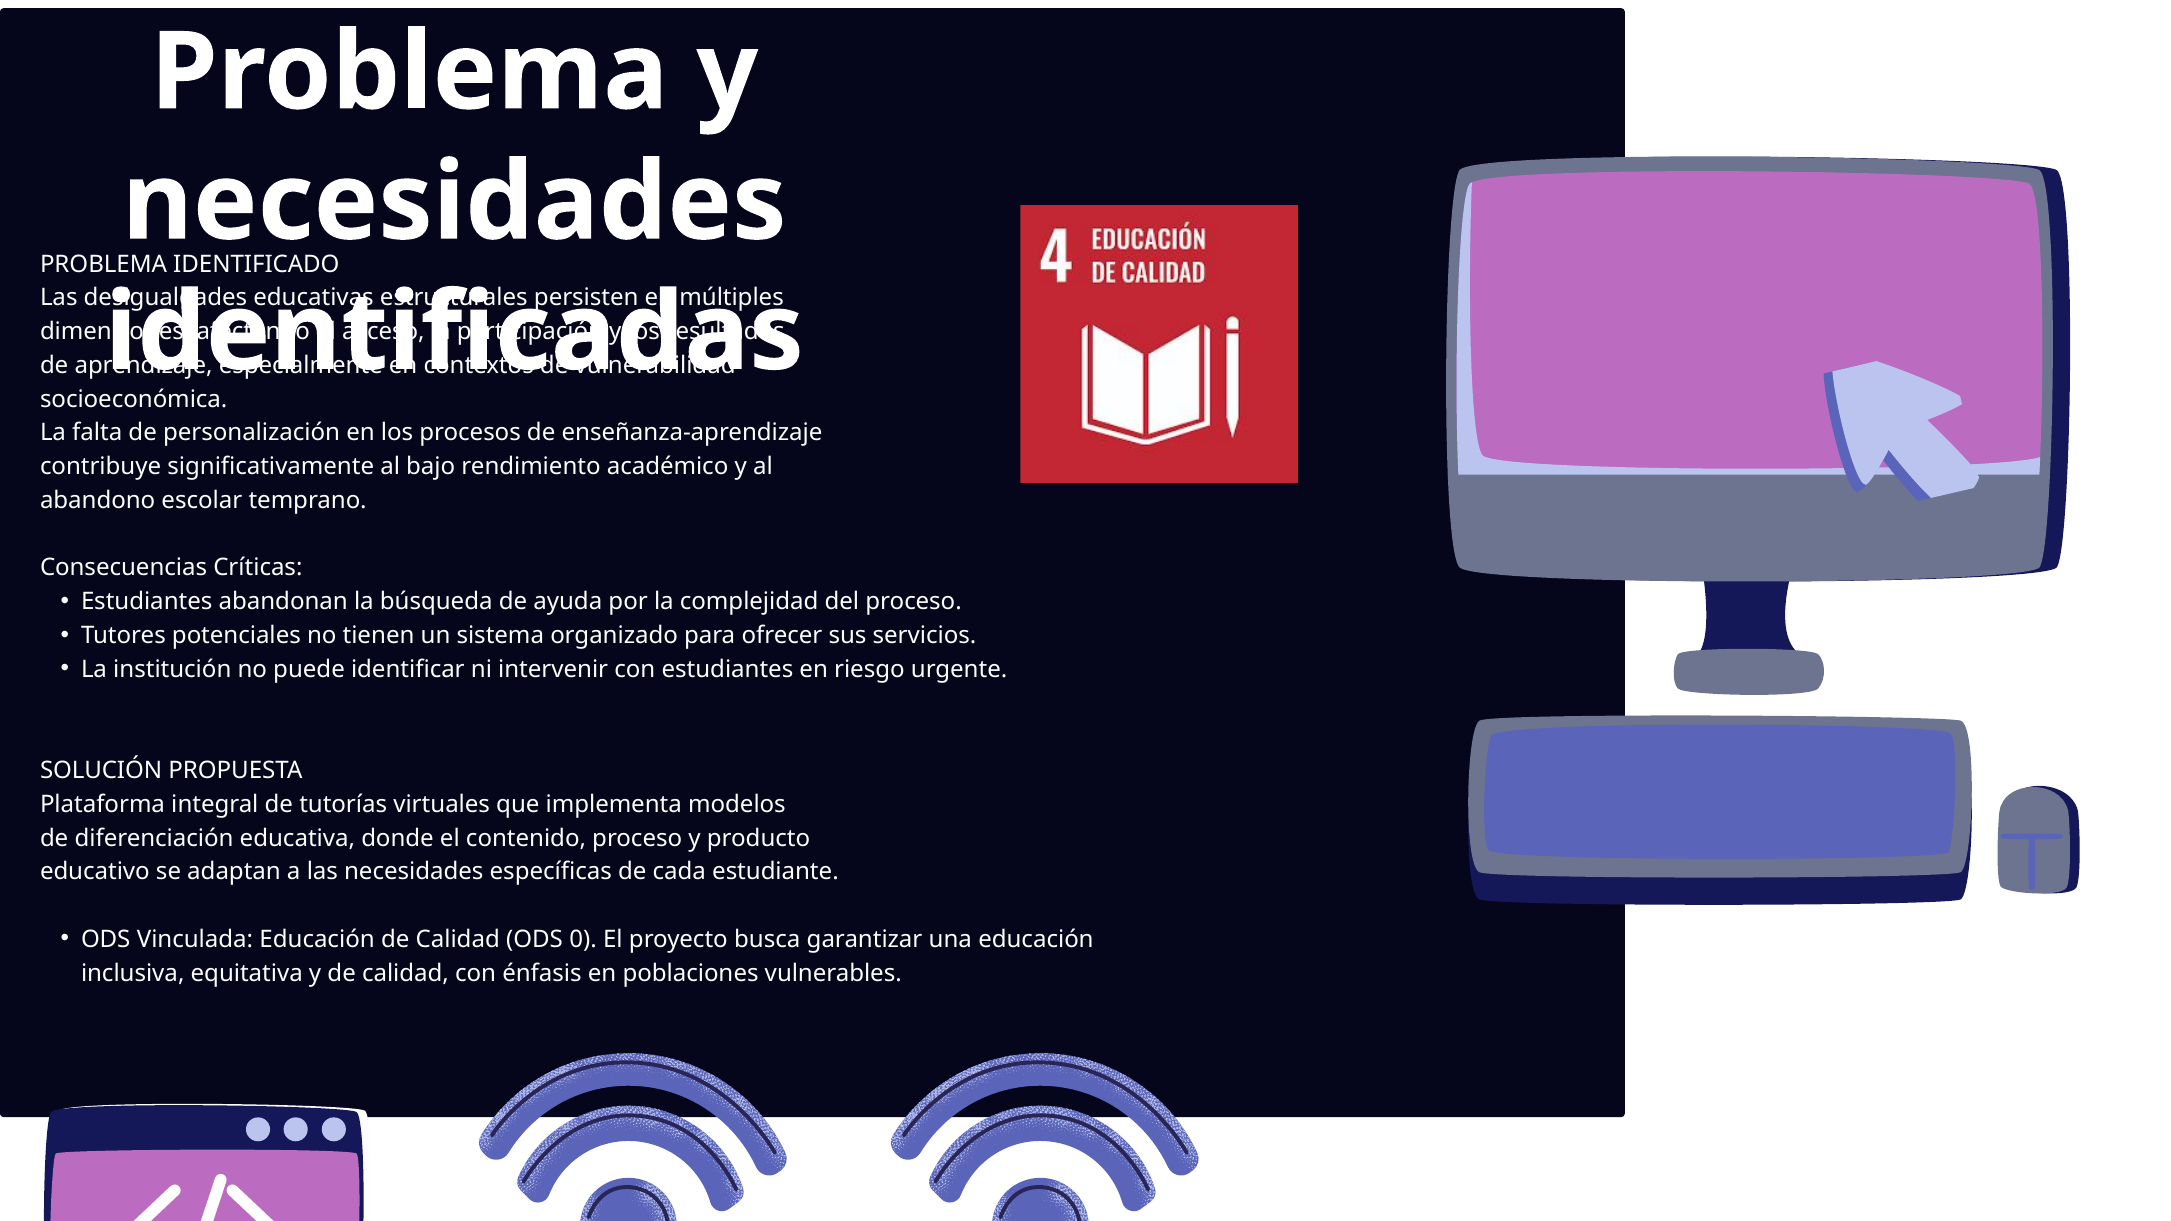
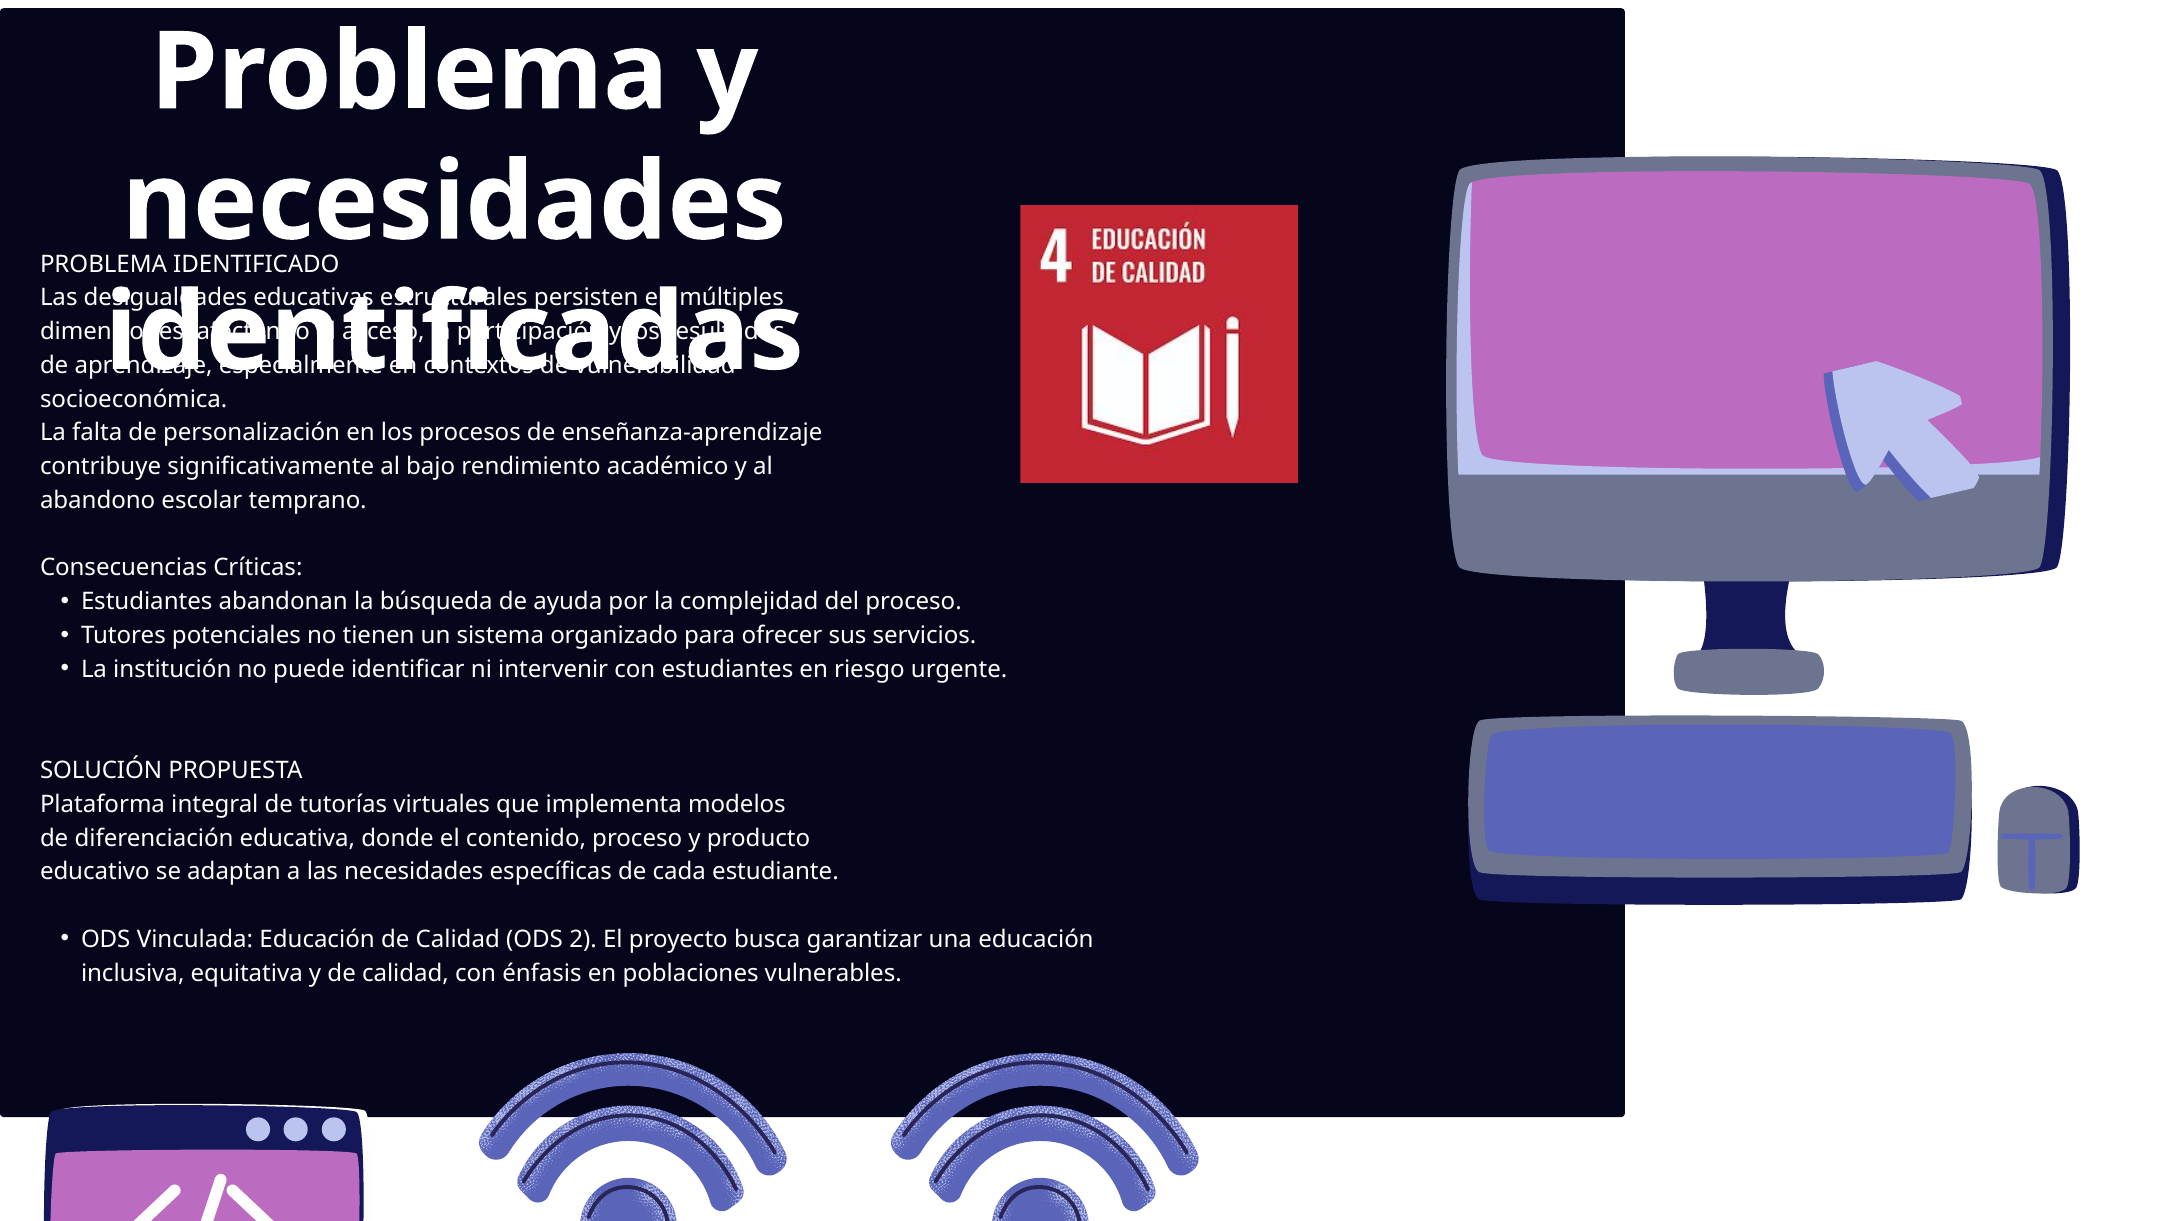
0: 0 -> 2 (583, 940)
